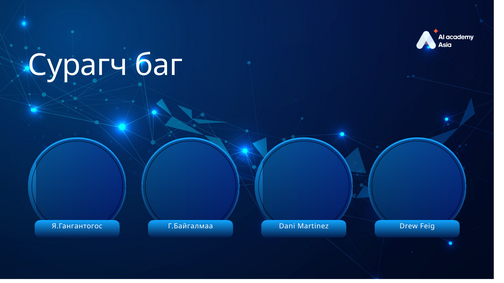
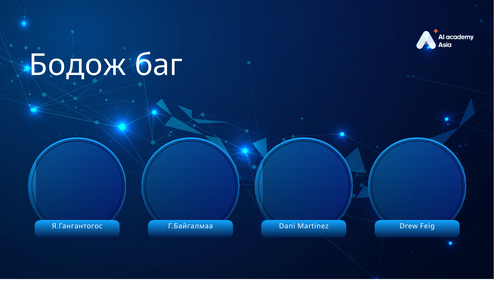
Сурагч: Сурагч -> Бодож (77, 65)
